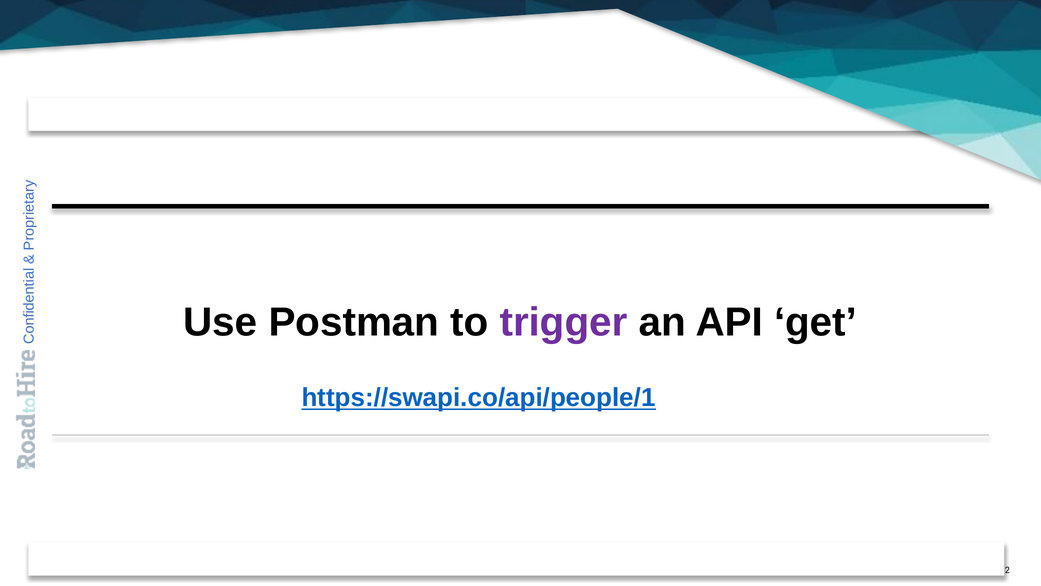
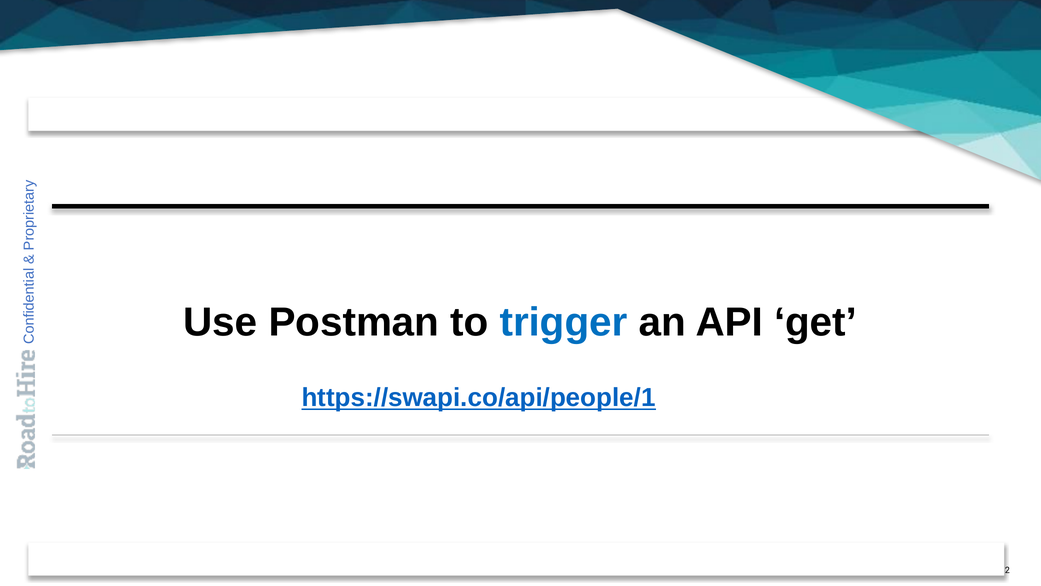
trigger colour: purple -> blue (564, 322)
